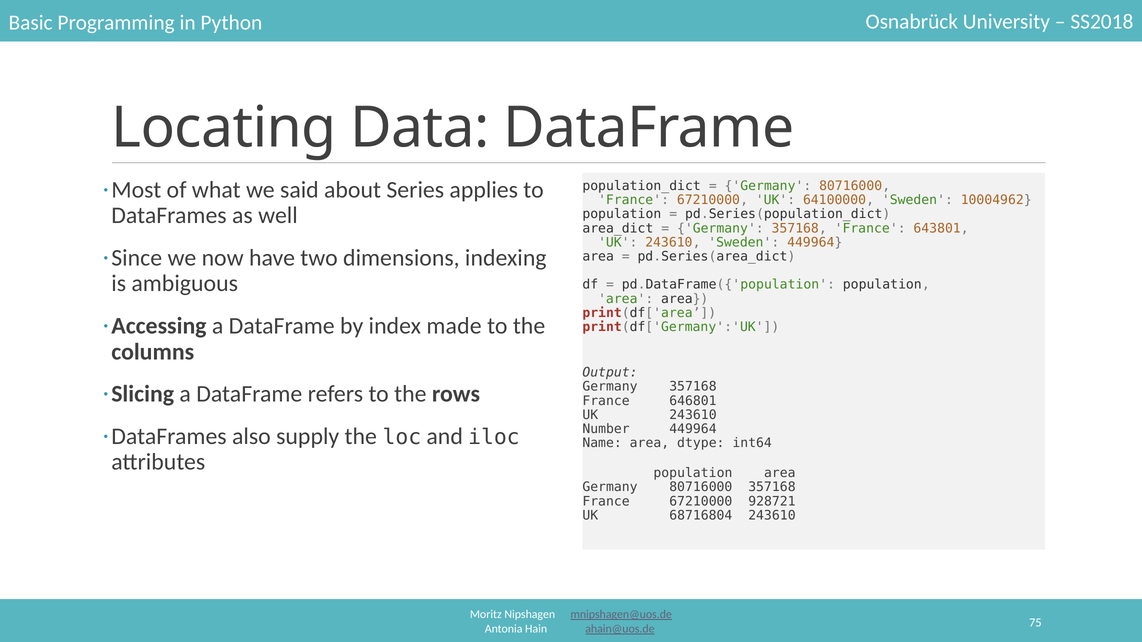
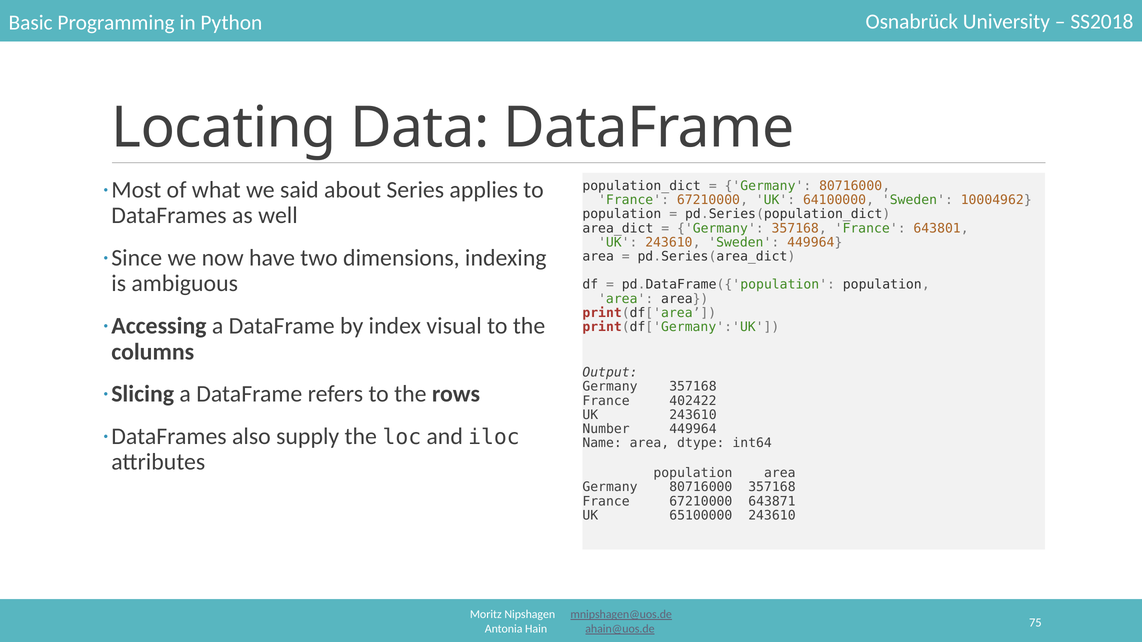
made: made -> visual (454, 326)
646801: 646801 -> 402422 (693, 401)
928721: 928721 -> 643871 (772, 502)
68716804: 68716804 -> 65100000 (701, 516)
